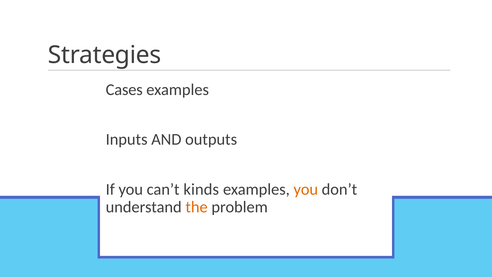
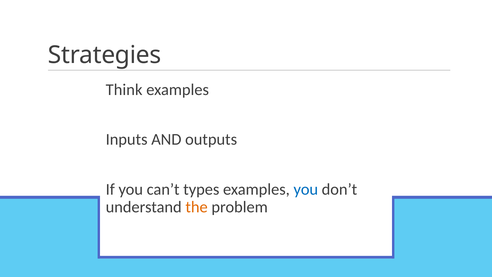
Cases: Cases -> Think (124, 90)
kinds: kinds -> types (201, 189)
you colour: orange -> blue (306, 189)
